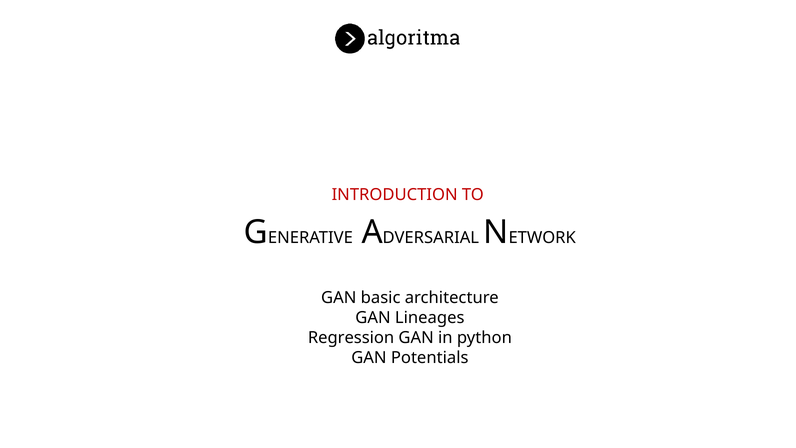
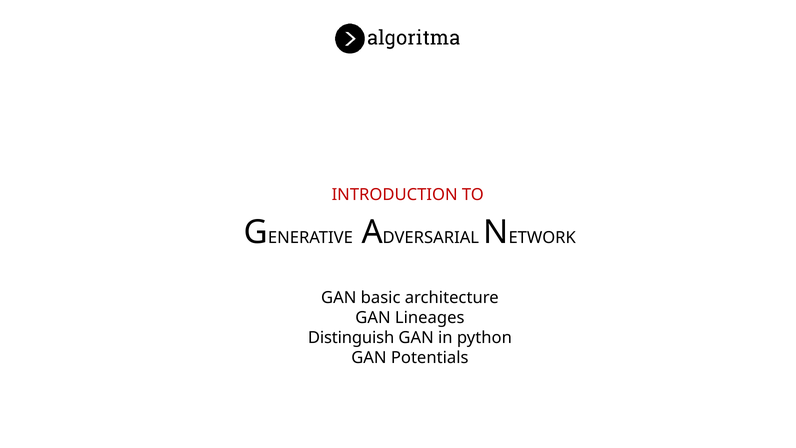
Regression: Regression -> Distinguish (351, 338)
